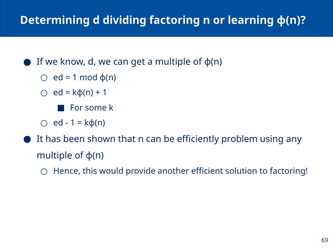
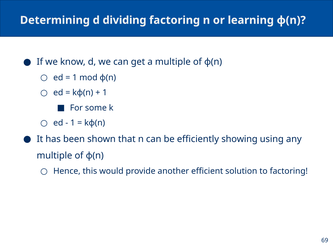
problem: problem -> showing (239, 139)
